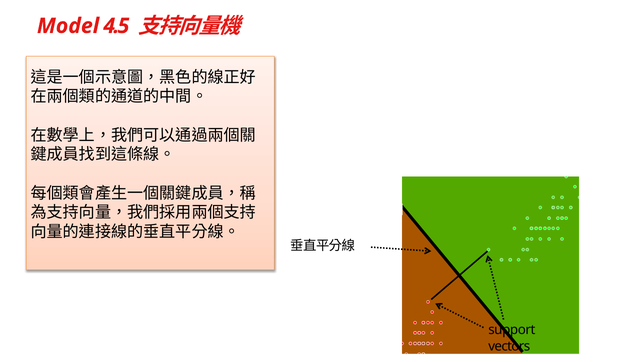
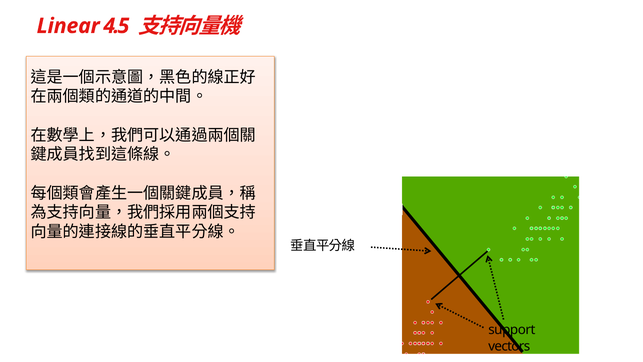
Model: Model -> Linear (68, 26)
